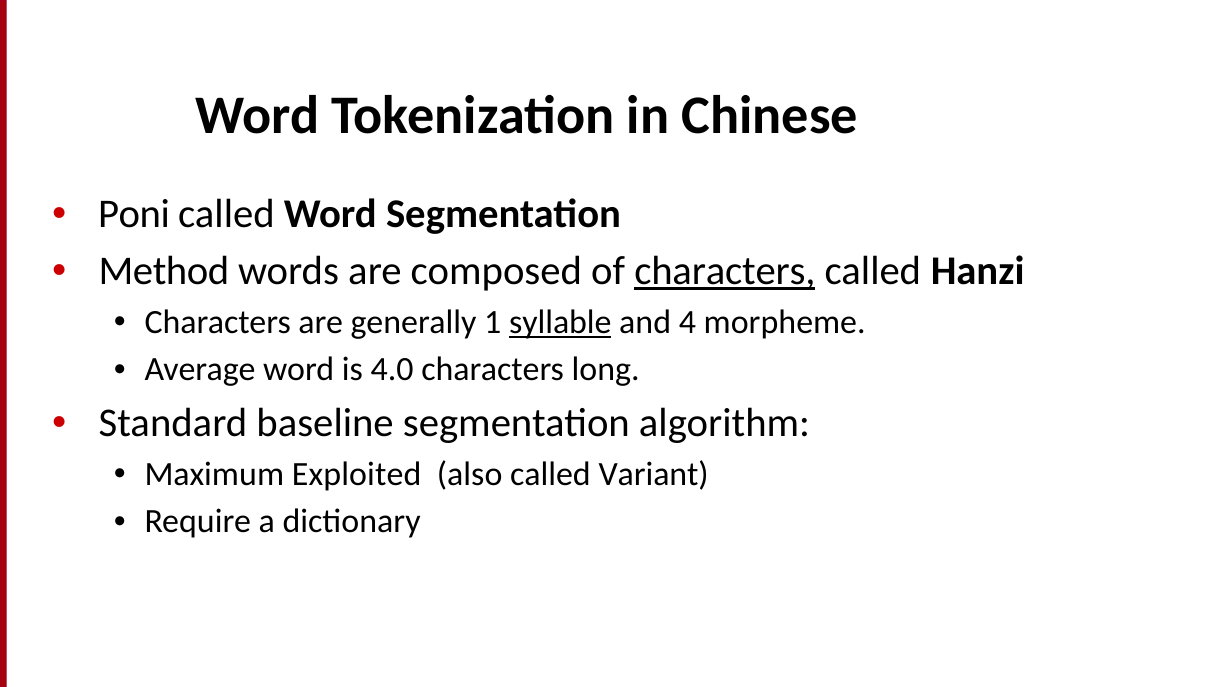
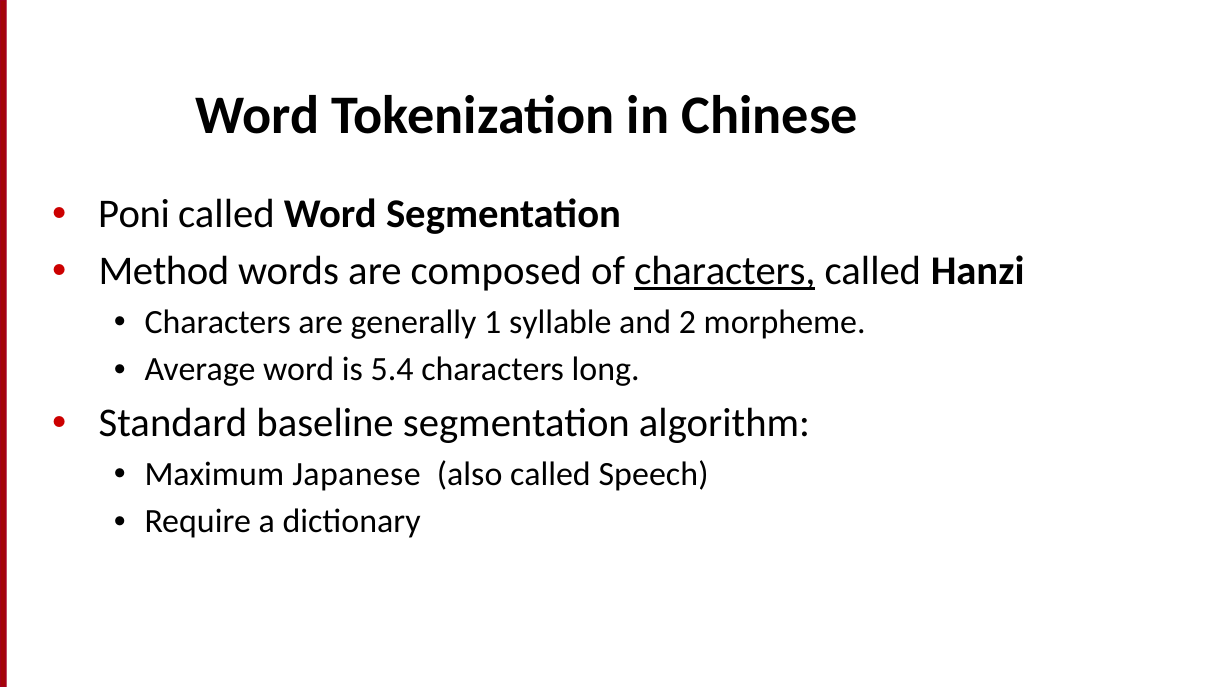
syllable underline: present -> none (560, 322)
4: 4 -> 2 (687, 322)
4.0: 4.0 -> 5.4 (392, 370)
Exploited: Exploited -> Japanese (357, 474)
Variant: Variant -> Speech (654, 474)
